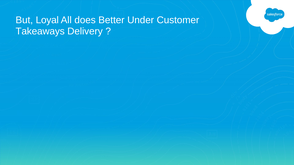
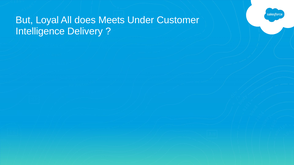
Better: Better -> Meets (112, 20)
Takeaways: Takeaways -> Intelligence (40, 31)
